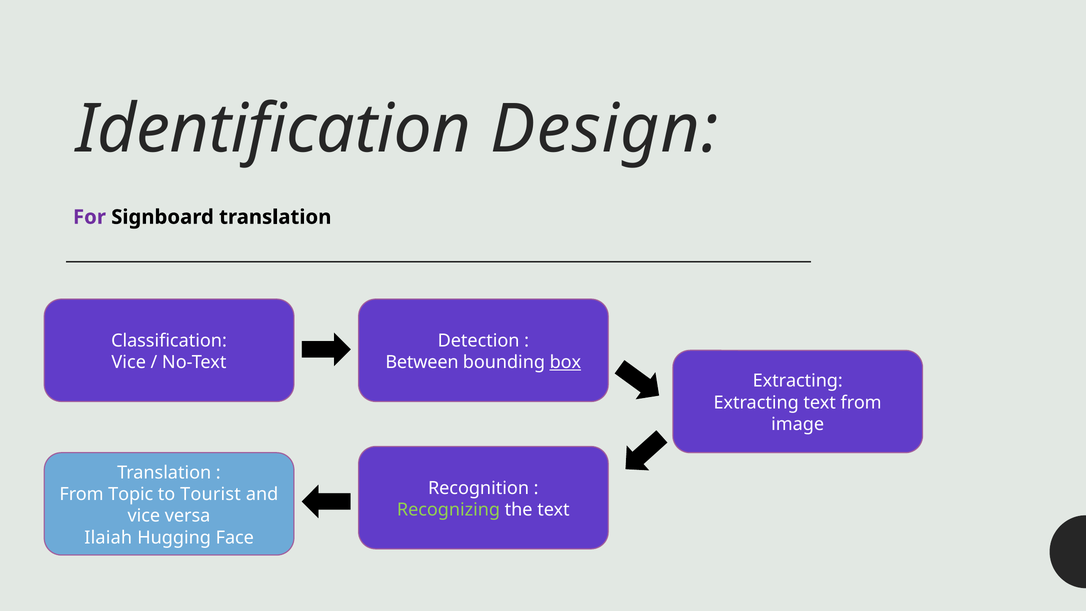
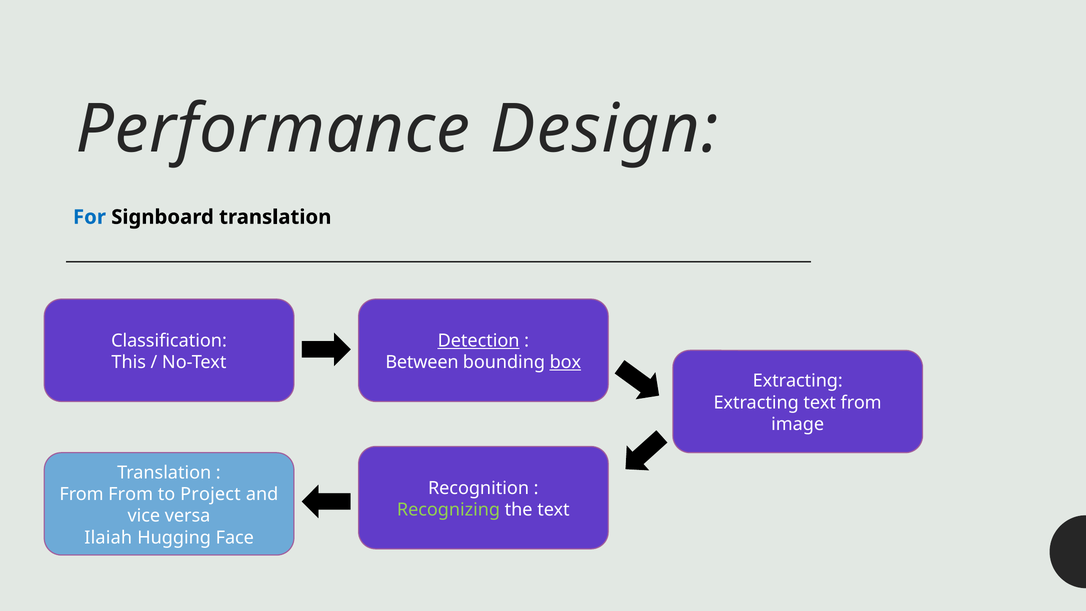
Identification: Identification -> Performance (273, 129)
For colour: purple -> blue (89, 217)
Detection underline: none -> present (479, 341)
Vice: Vice -> This (129, 362)
From Topic: Topic -> From (131, 494)
Tourist: Tourist -> Project (210, 494)
